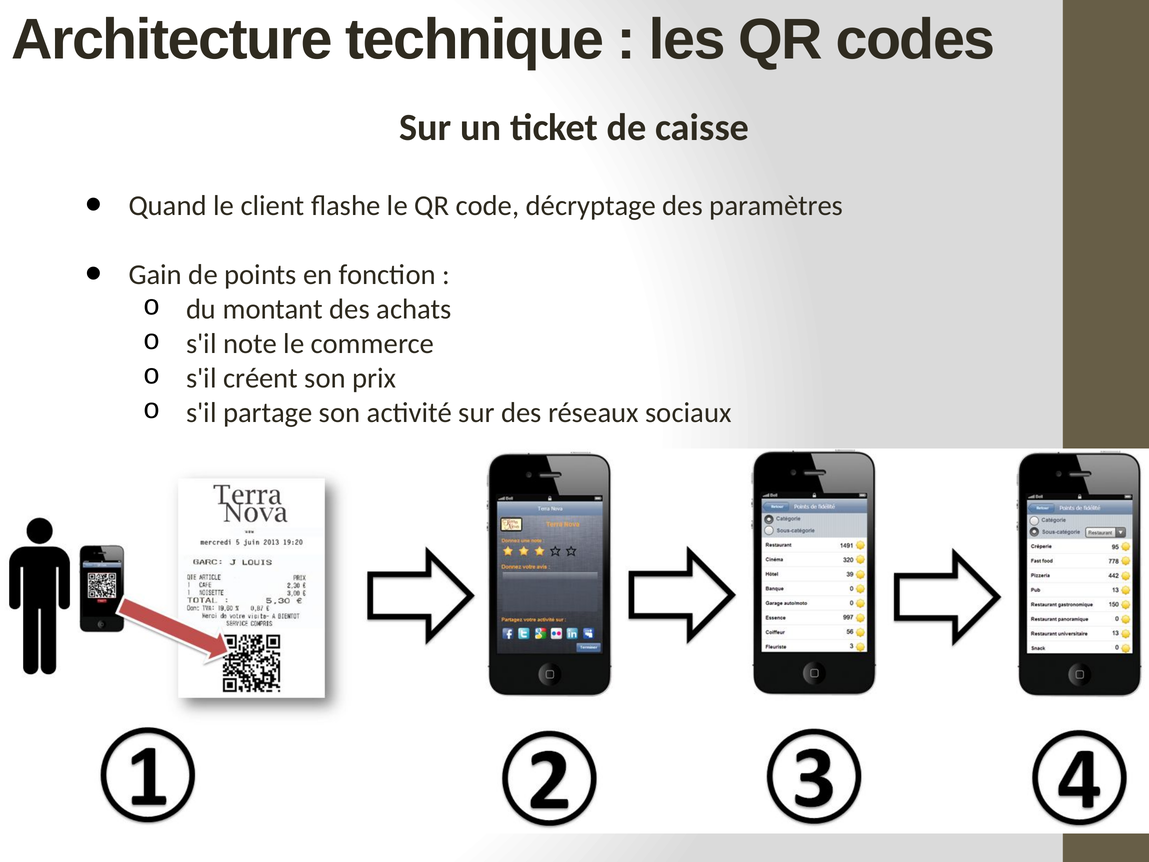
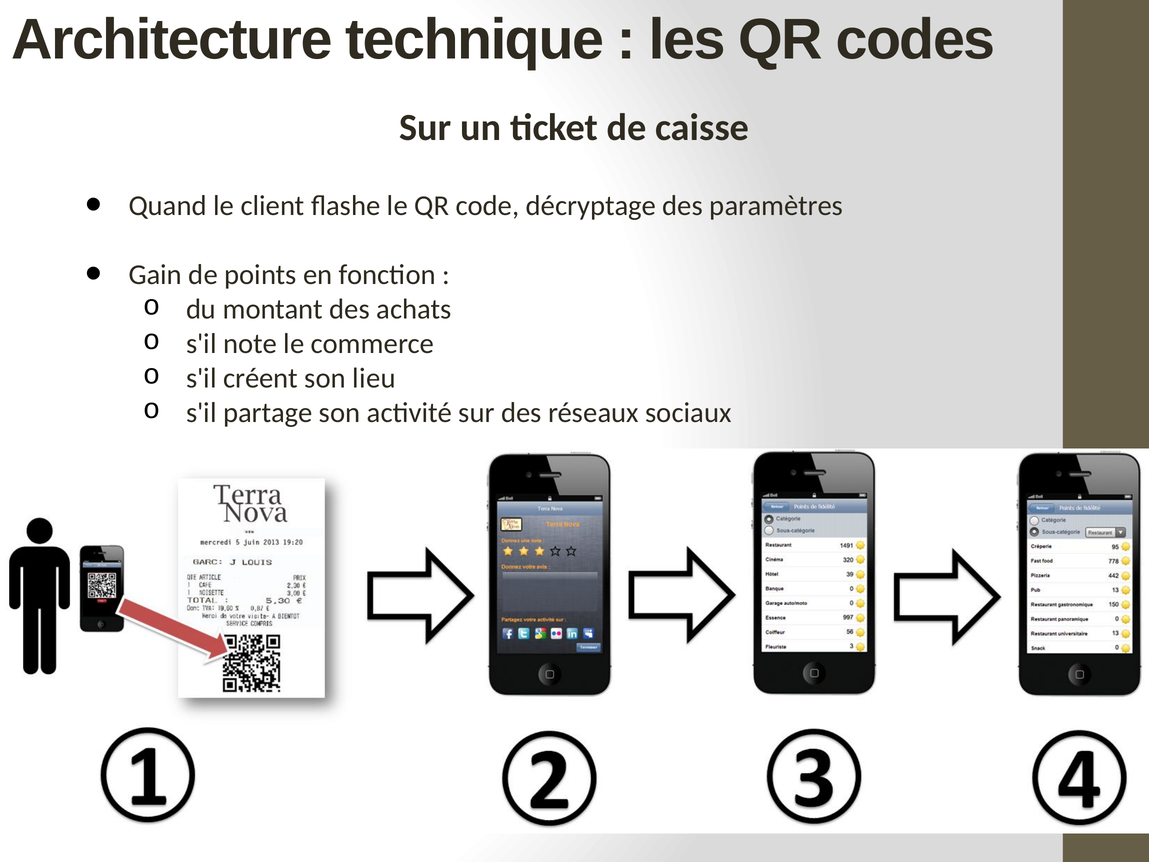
prix: prix -> lieu (374, 378)
